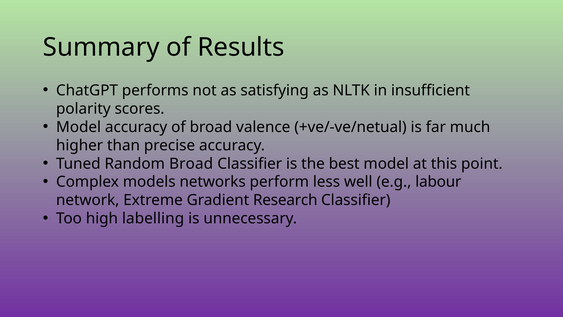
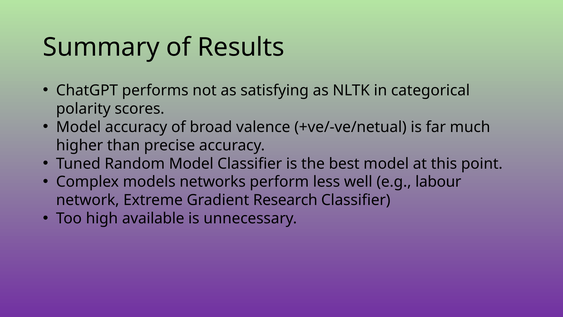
insufficient: insufficient -> categorical (430, 90)
Random Broad: Broad -> Model (191, 163)
labelling: labelling -> available (153, 218)
